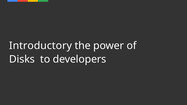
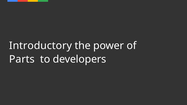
Disks: Disks -> Parts (22, 59)
